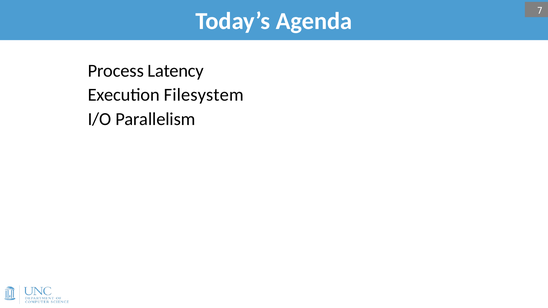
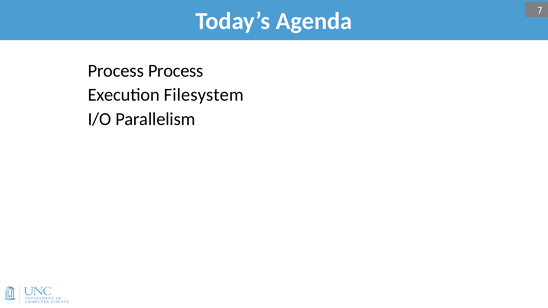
Process Latency: Latency -> Process (176, 71)
